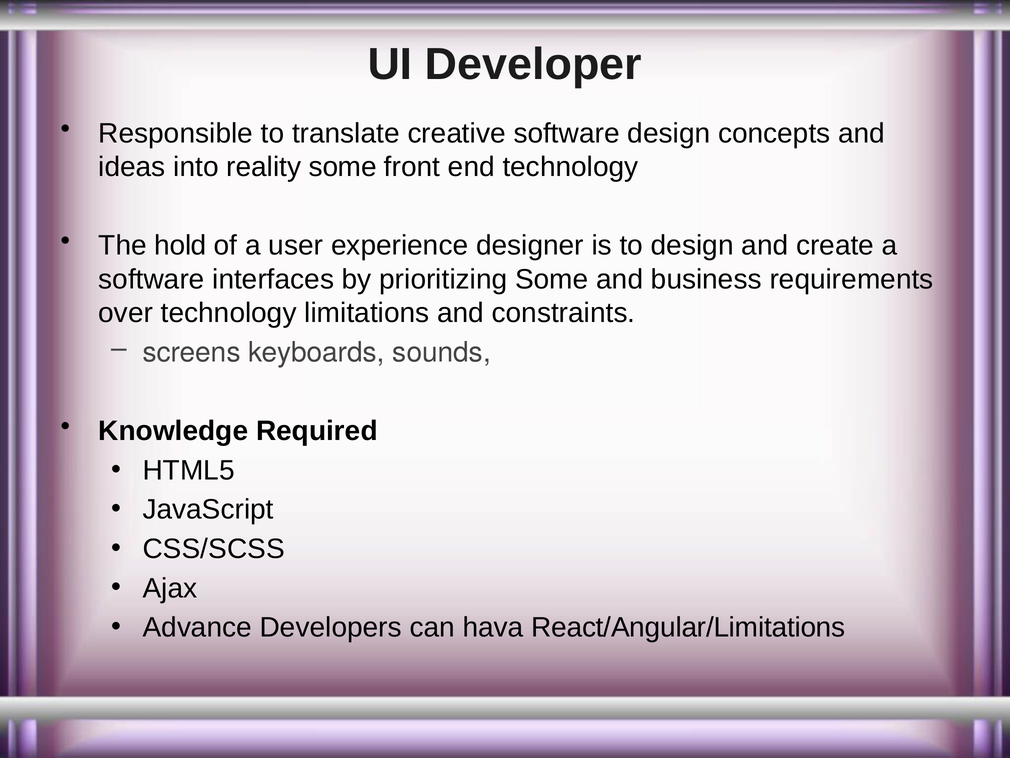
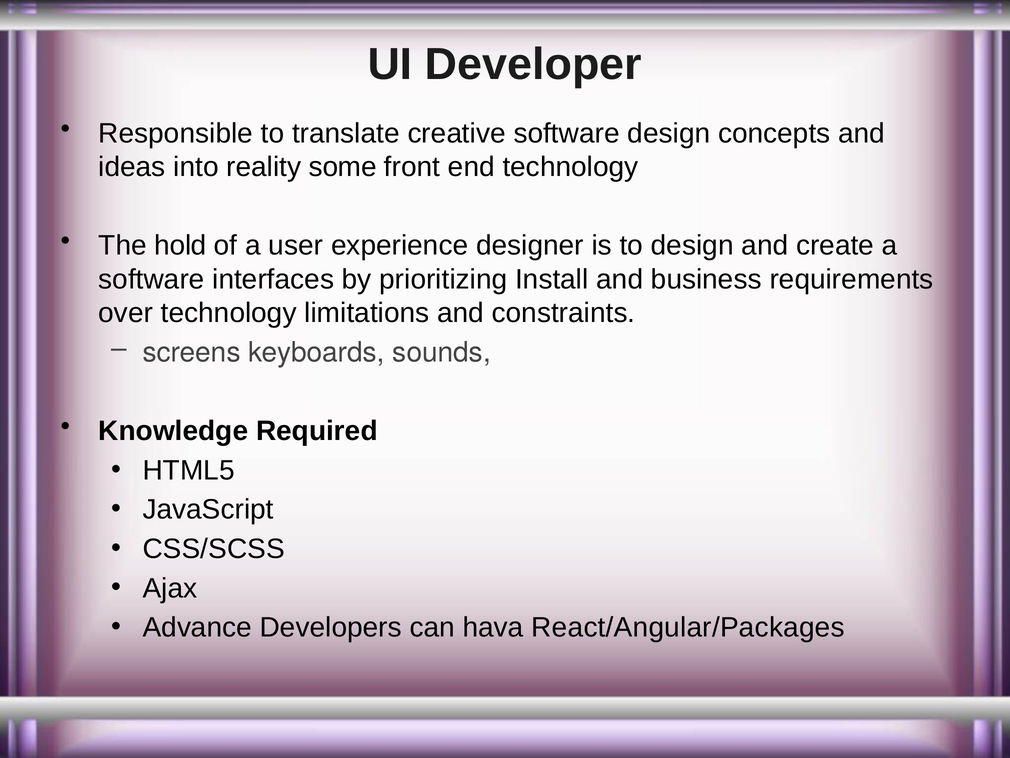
prioritizing Some: Some -> Install (552, 279)
React/Angular/Limitations: React/Angular/Limitations -> React/Angular/Packages (688, 627)
